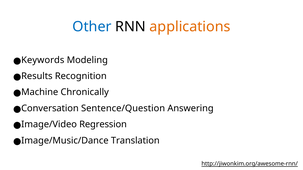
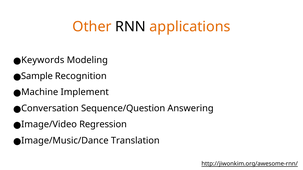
Other colour: blue -> orange (92, 27)
Results: Results -> Sample (37, 76)
Chronically: Chronically -> Implement (85, 92)
Sentence/Question: Sentence/Question -> Sequence/Question (123, 109)
